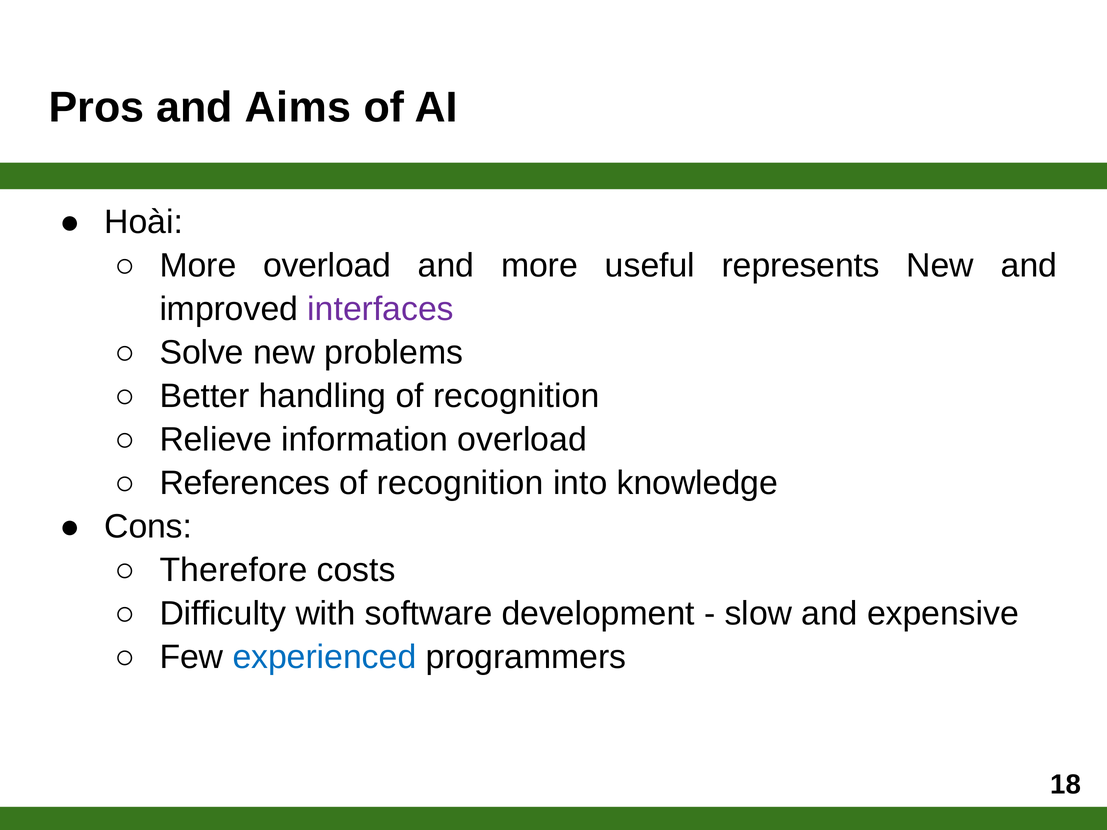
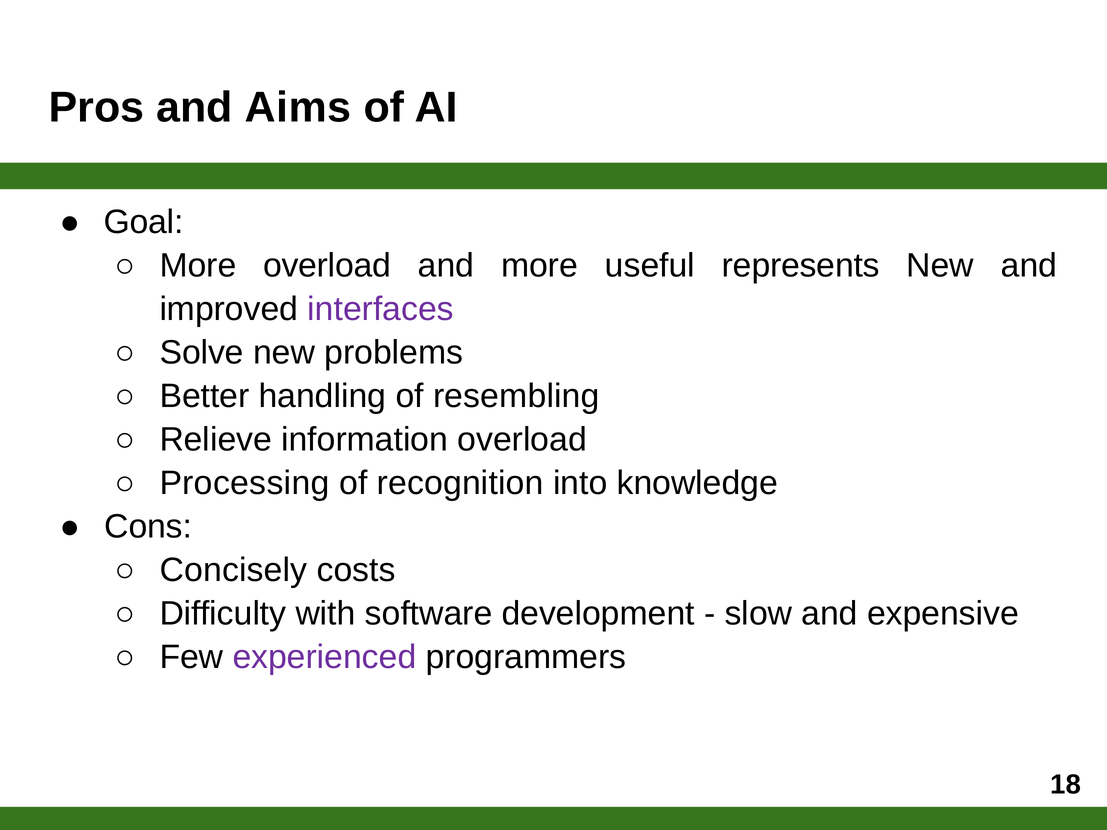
Hoài: Hoài -> Goal (144, 222)
handling of recognition: recognition -> resembling (516, 396)
References: References -> Processing (245, 483)
Therefore: Therefore -> Concisely (233, 570)
experienced colour: blue -> purple (324, 657)
